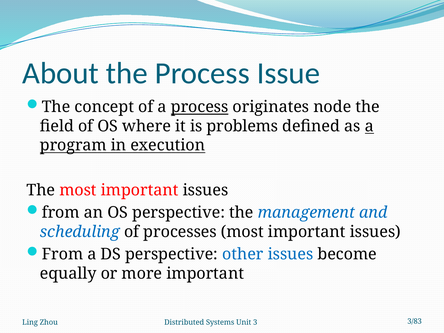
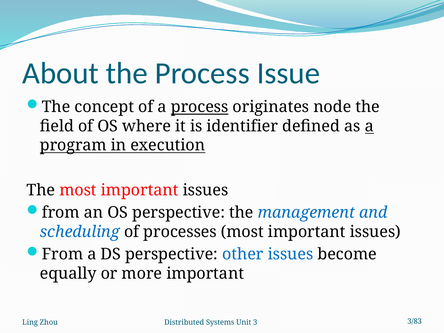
problems: problems -> identifier (242, 126)
